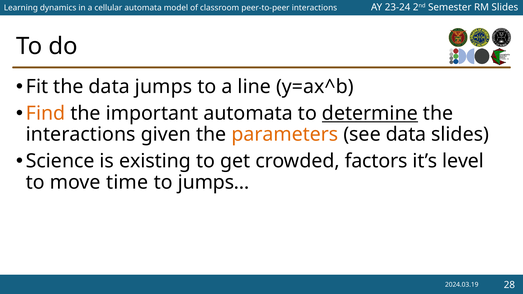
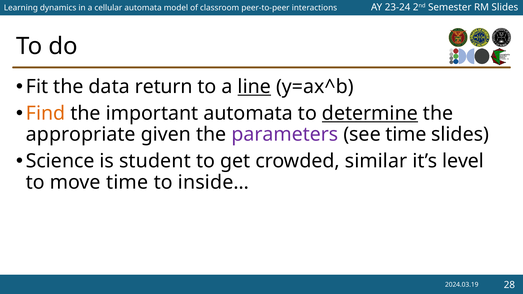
jumps: jumps -> return (164, 87)
line underline: none -> present (254, 87)
interactions: interactions -> appropriate (81, 135)
parameters colour: orange -> purple (285, 135)
see data: data -> time (406, 135)
existing: existing -> student (155, 161)
factors: factors -> similar (376, 161)
jumps…: jumps… -> inside… (213, 182)
